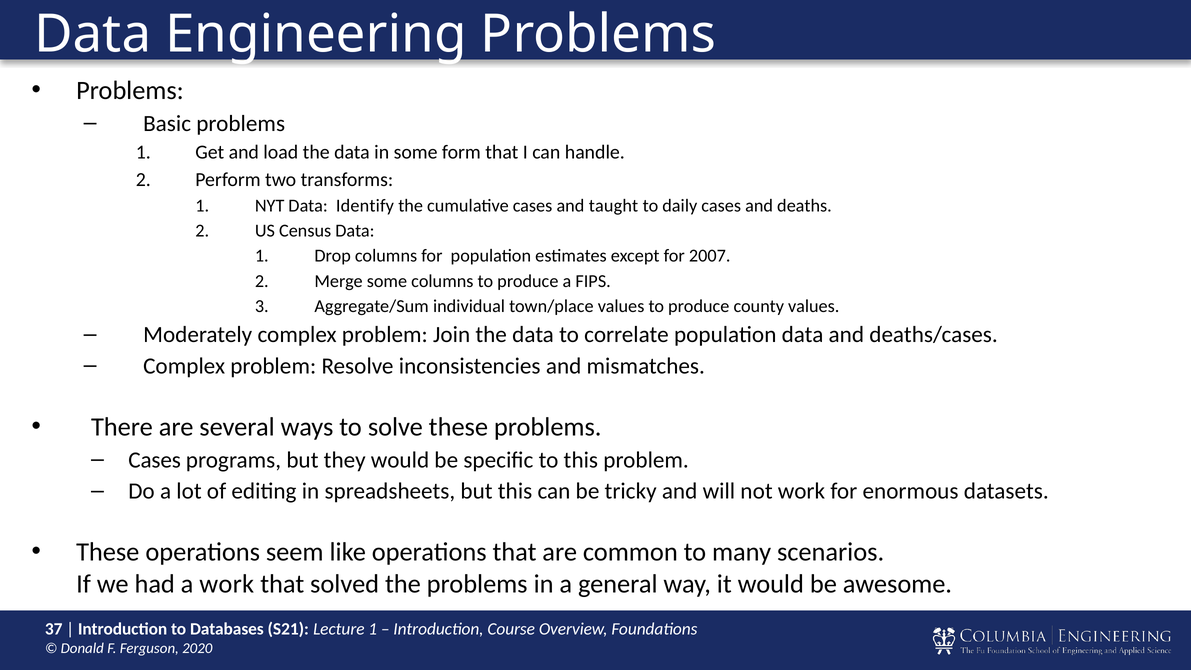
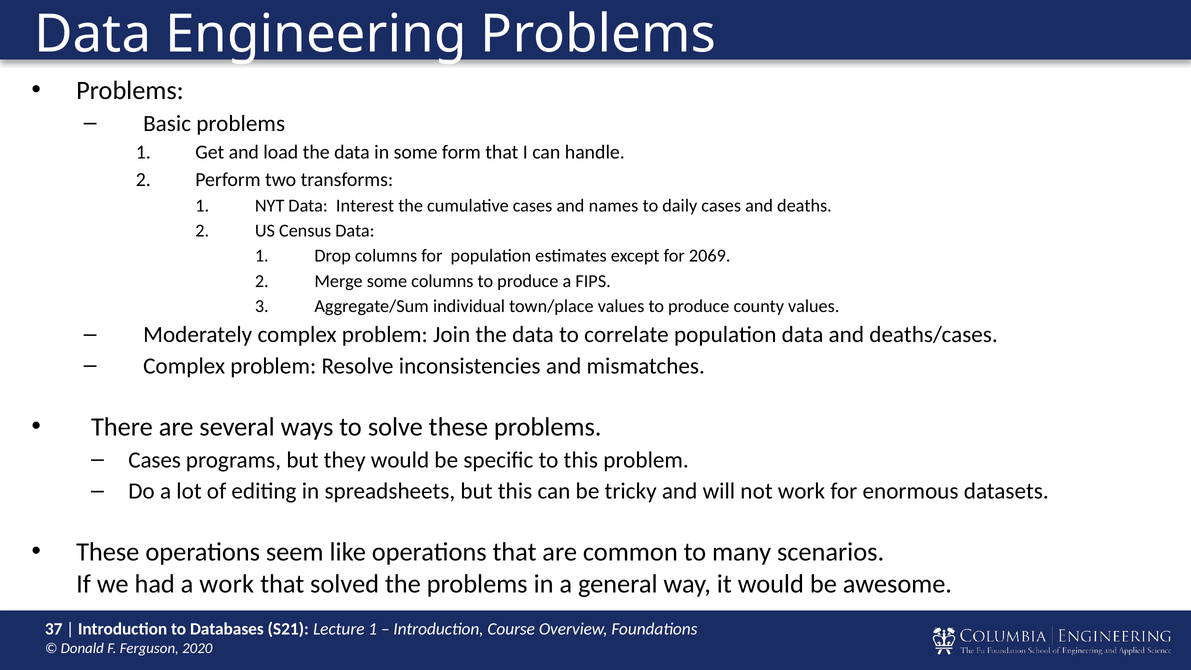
Identify: Identify -> Interest (365, 206)
taught: taught -> names (613, 206)
2007: 2007 -> 2069 (710, 256)
